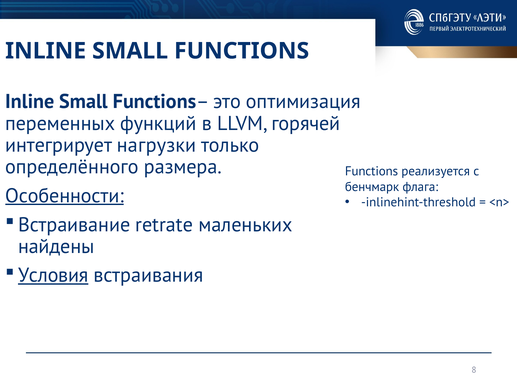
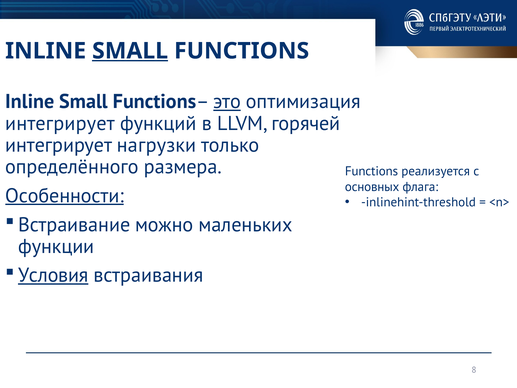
SMALL underline: none -> present (130, 51)
это underline: none -> present (227, 102)
переменных: переменных -> интегрирует (60, 123)
бенчмарк: бенчмарк -> основных (372, 187)
retrate: retrate -> можно (164, 225)
найдены: найдены -> функции (56, 246)
